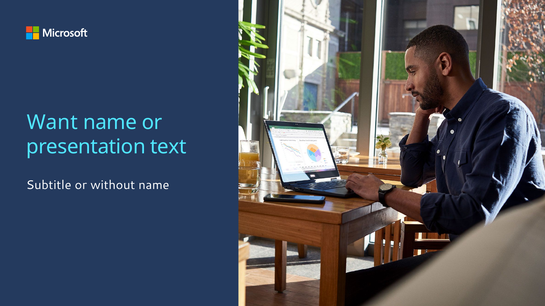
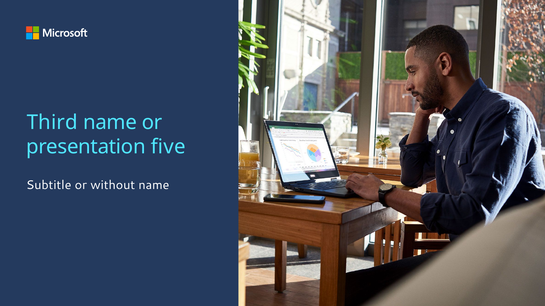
Want: Want -> Third (52, 123)
text: text -> five (168, 147)
